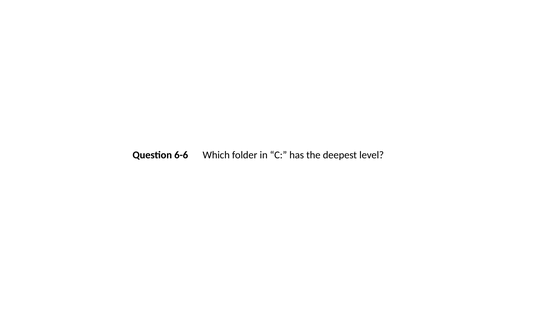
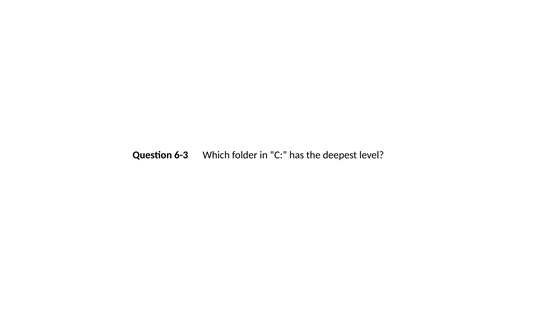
6-6: 6-6 -> 6-3 (181, 155)
